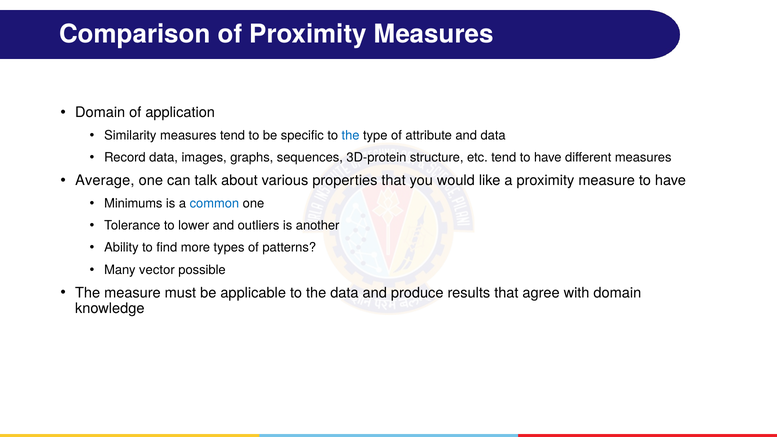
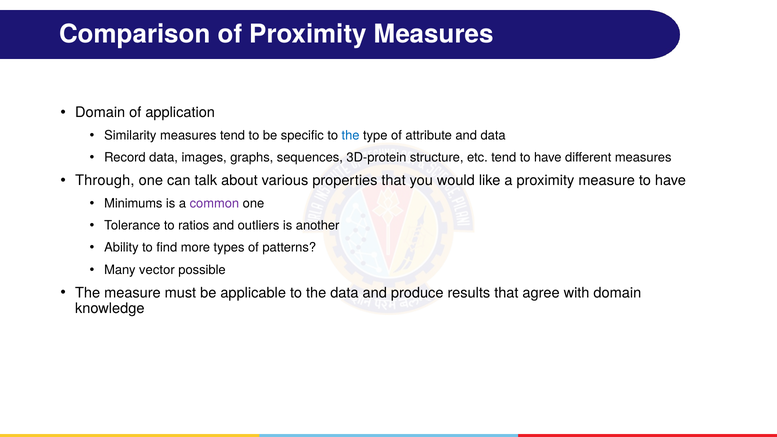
Average: Average -> Through (105, 181)
common colour: blue -> purple (214, 204)
lower: lower -> ratios (194, 226)
